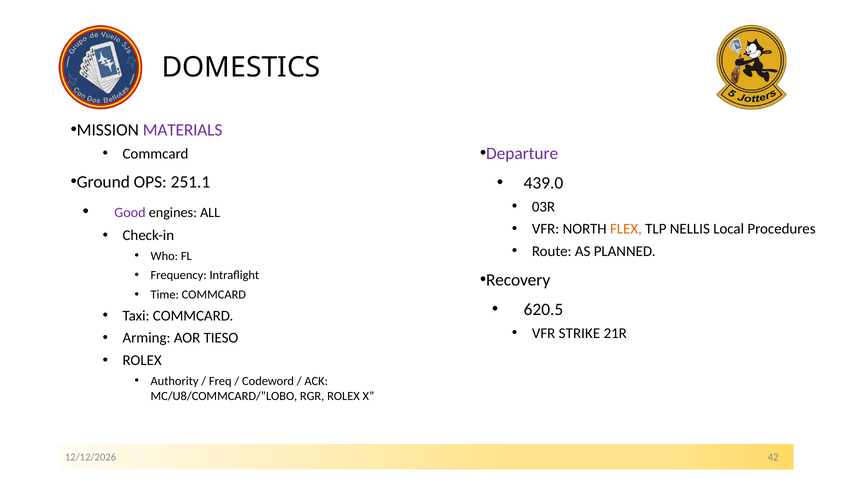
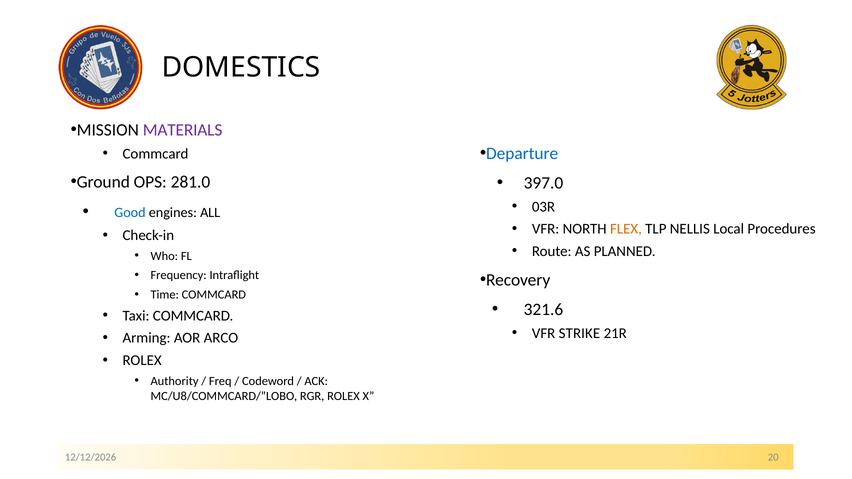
Departure colour: purple -> blue (522, 153)
251.1: 251.1 -> 281.0 (190, 182)
439.0: 439.0 -> 397.0 (543, 183)
Good colour: purple -> blue (130, 213)
620.5: 620.5 -> 321.6 (543, 310)
TIESO: TIESO -> ARCO (221, 338)
42: 42 -> 20 (773, 458)
